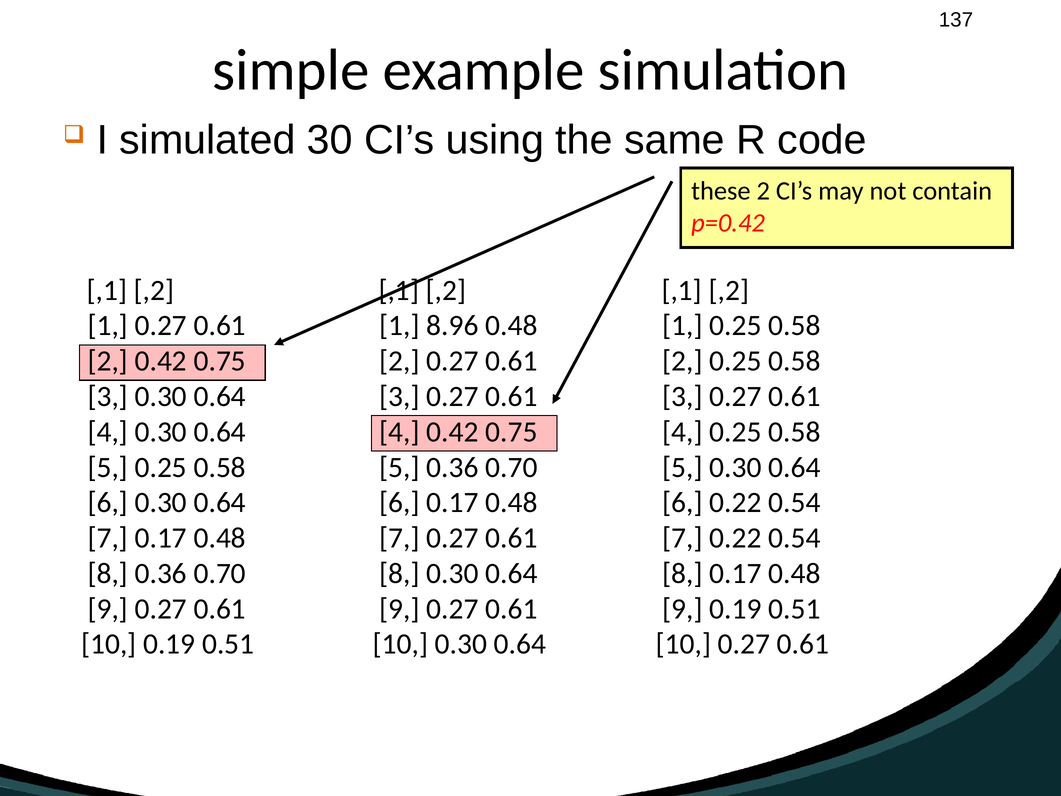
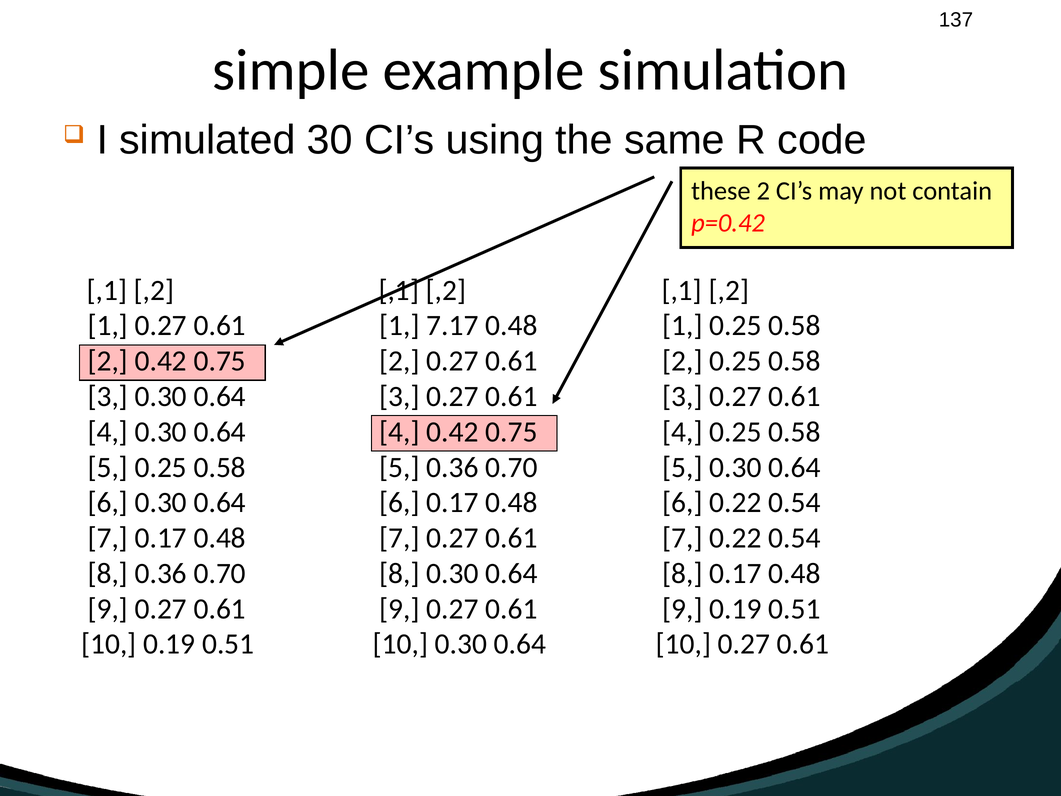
8.96: 8.96 -> 7.17 (453, 326)
